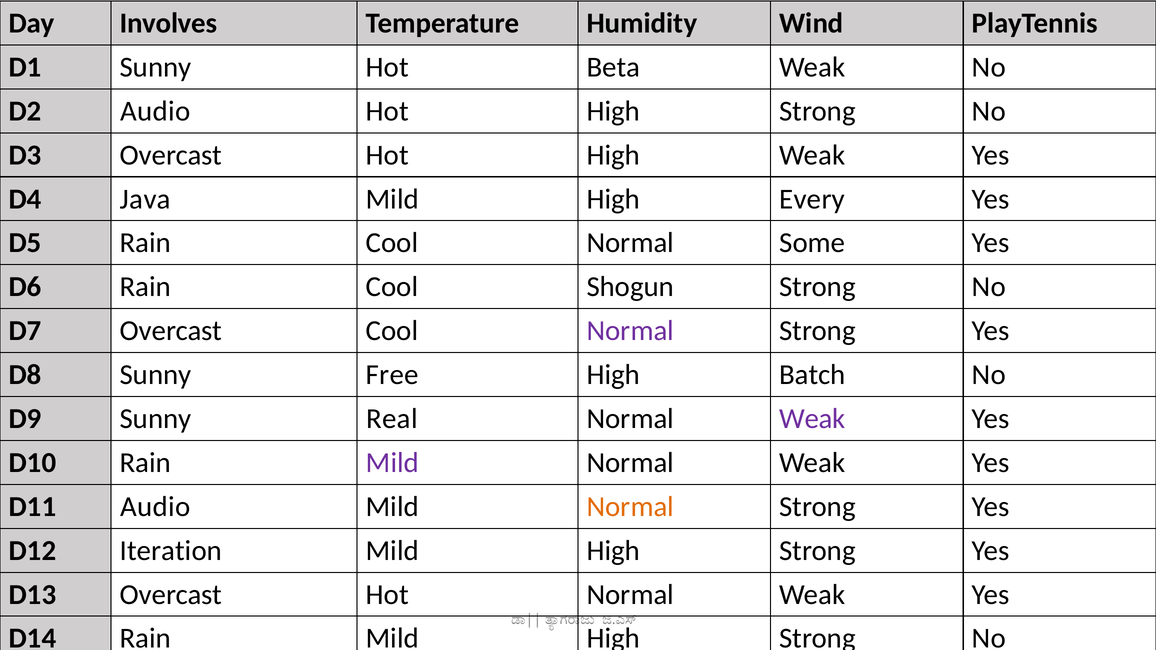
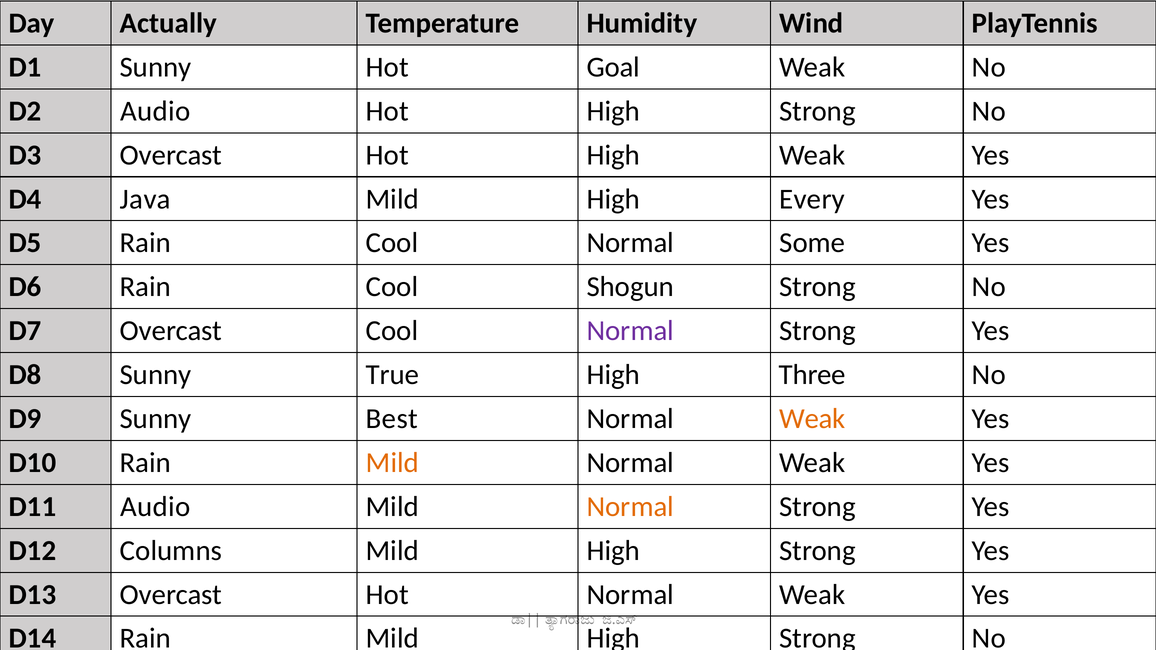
Involves: Involves -> Actually (168, 23)
Beta: Beta -> Goal (613, 67)
Free: Free -> True (392, 375)
Batch: Batch -> Three (812, 375)
Real: Real -> Best (392, 419)
Weak colour: purple -> orange (812, 419)
Mild colour: purple -> orange (392, 463)
Iteration: Iteration -> Columns (171, 551)
